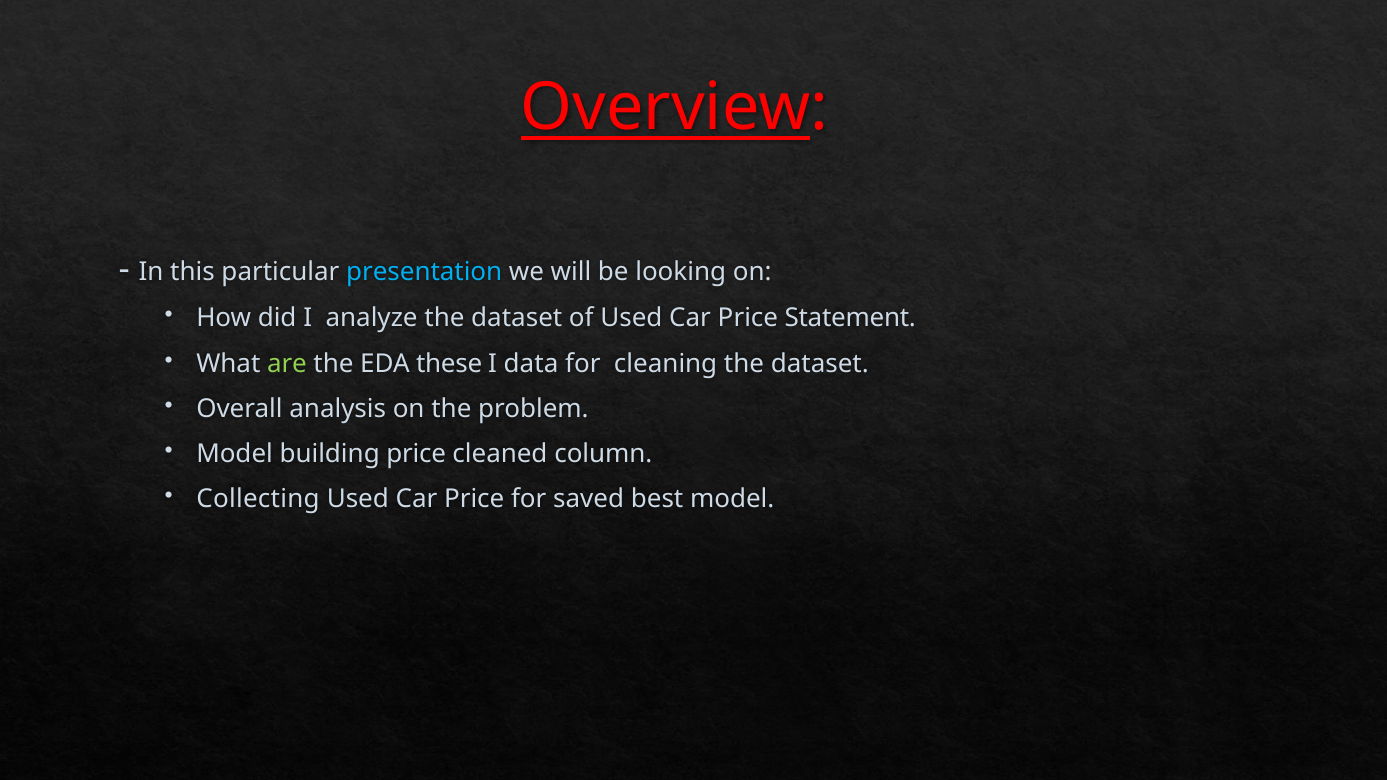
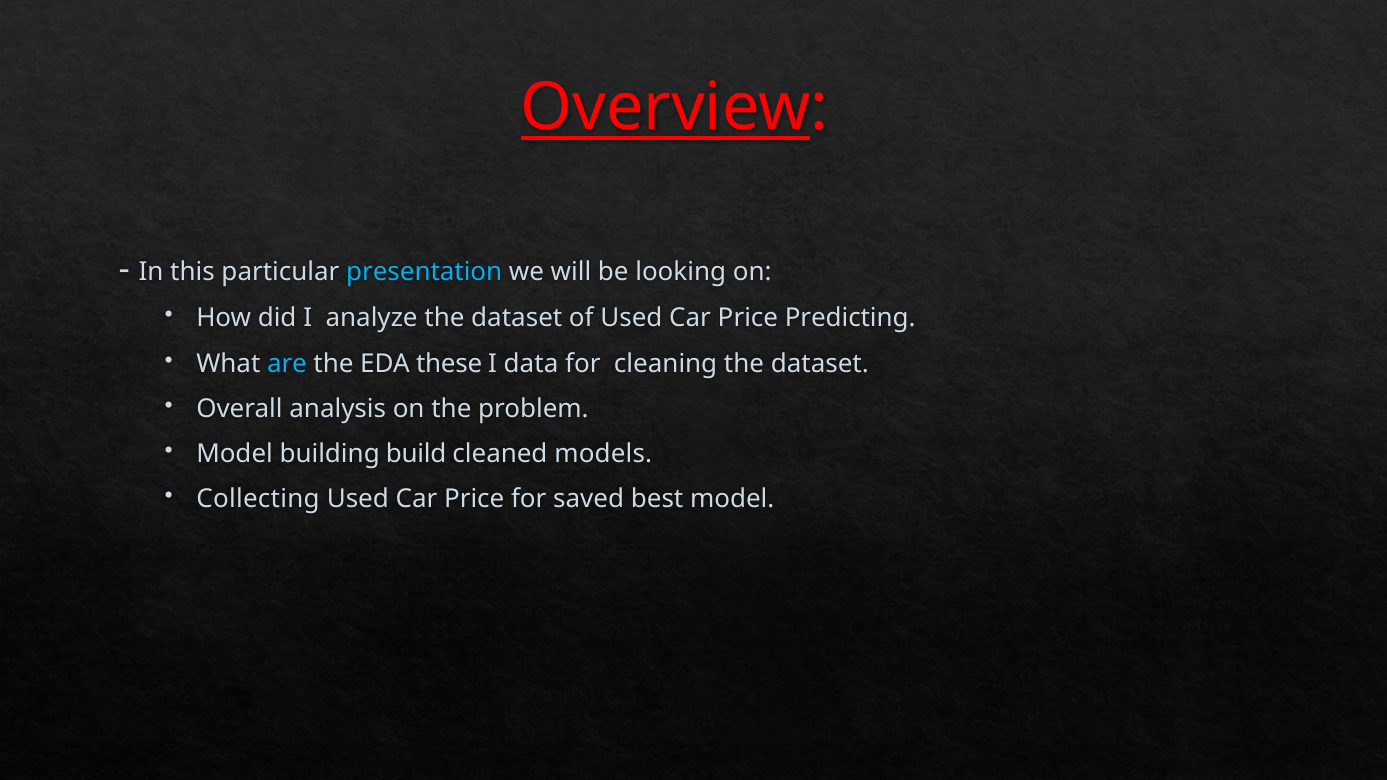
Statement: Statement -> Predicting (850, 318)
are colour: light green -> light blue (287, 364)
building price: price -> build (416, 454)
column: column -> models (603, 454)
